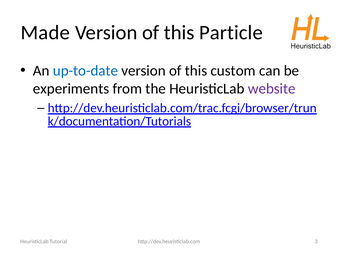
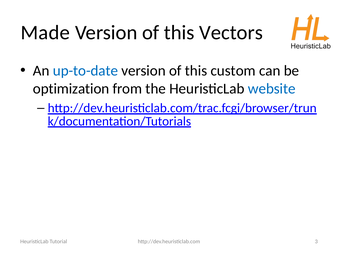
Particle: Particle -> Vectors (231, 33)
experiments: experiments -> optimization (71, 89)
website colour: purple -> blue (272, 89)
